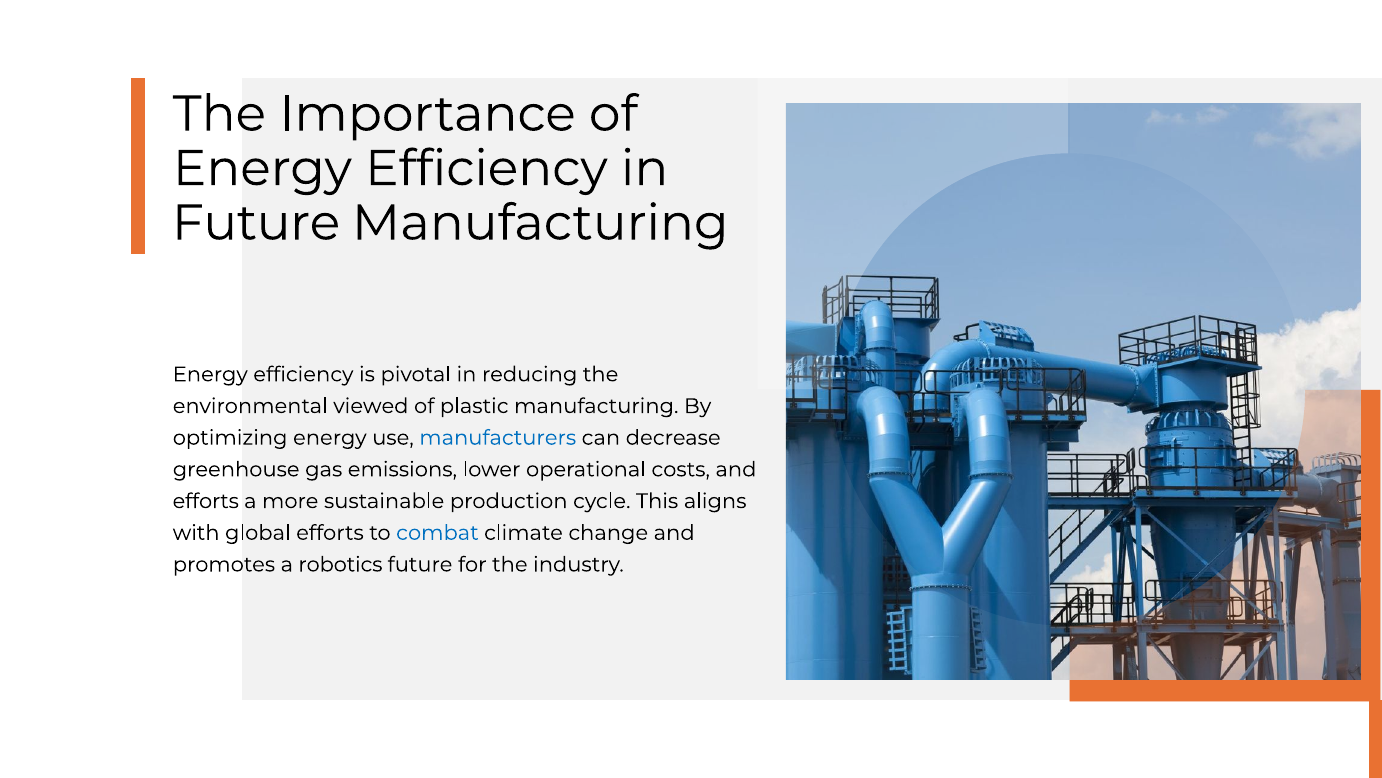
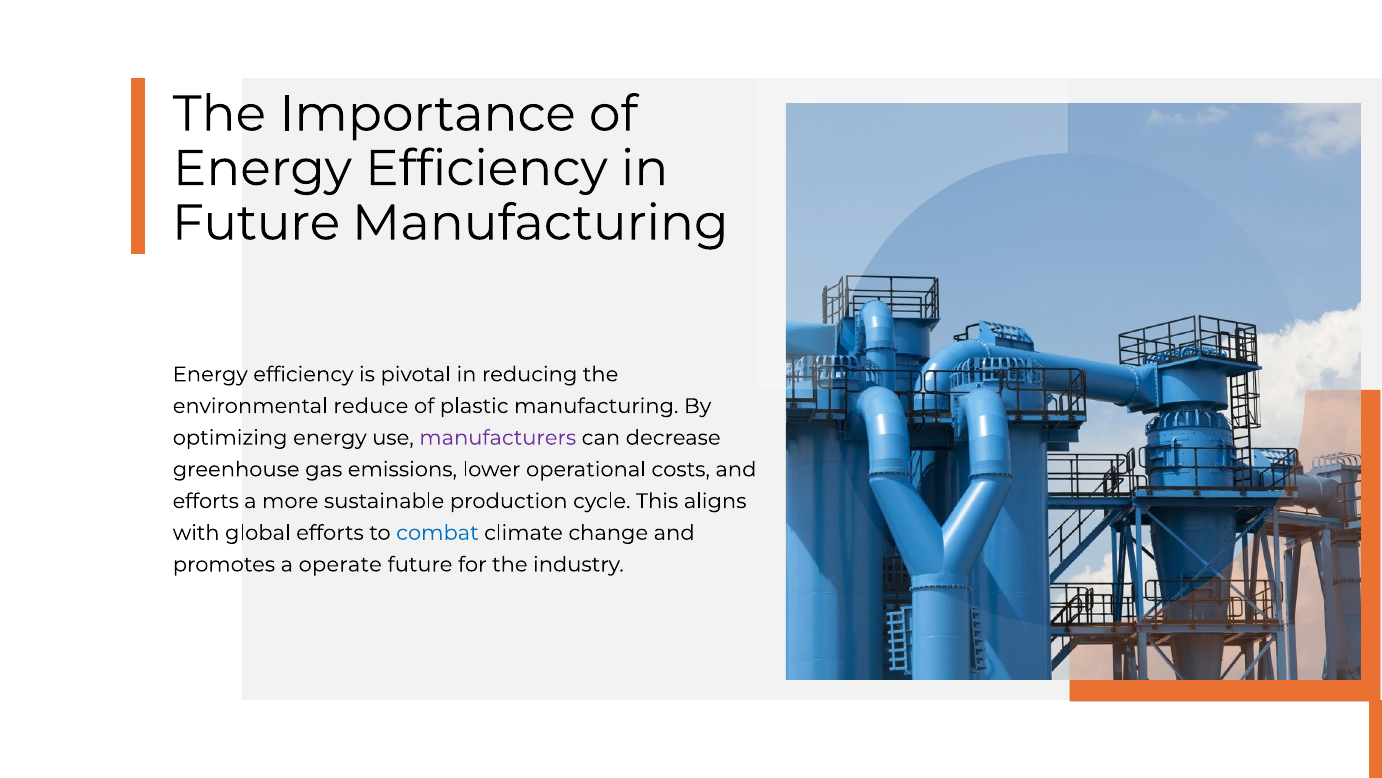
viewed: viewed -> reduce (371, 406)
manufacturers colour: blue -> purple (498, 437)
robotics: robotics -> operate (340, 564)
